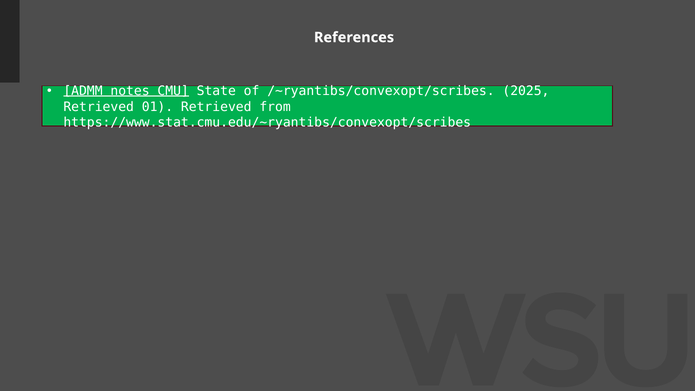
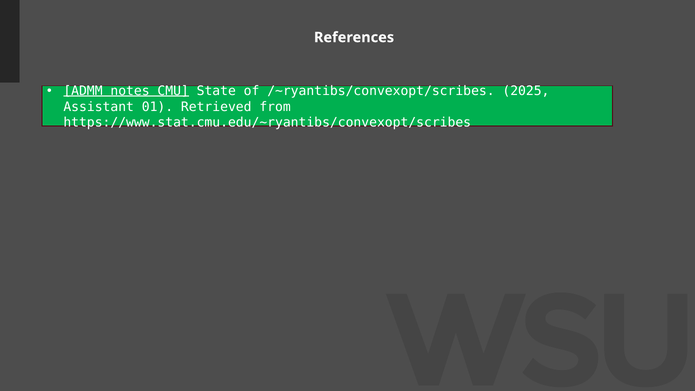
Retrieved: Retrieved -> Assistant (99, 107)
